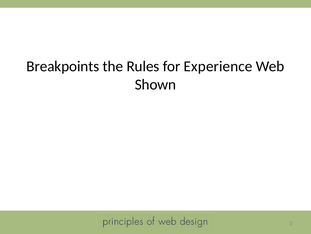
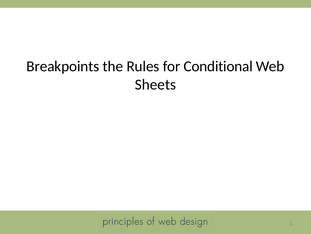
Experience: Experience -> Conditional (218, 66)
Shown: Shown -> Sheets (155, 84)
